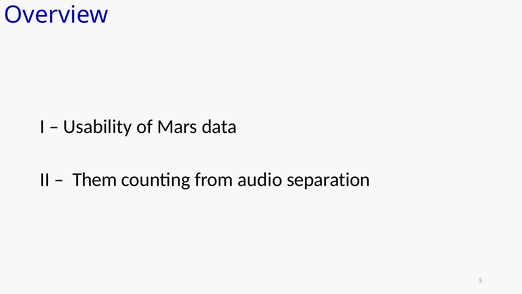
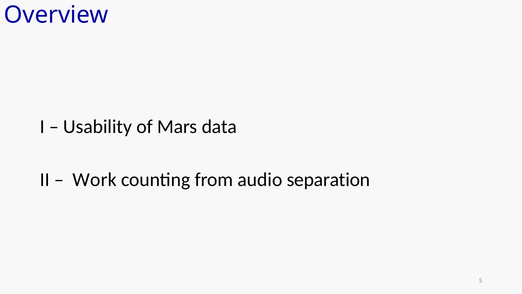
Them: Them -> Work (95, 180)
